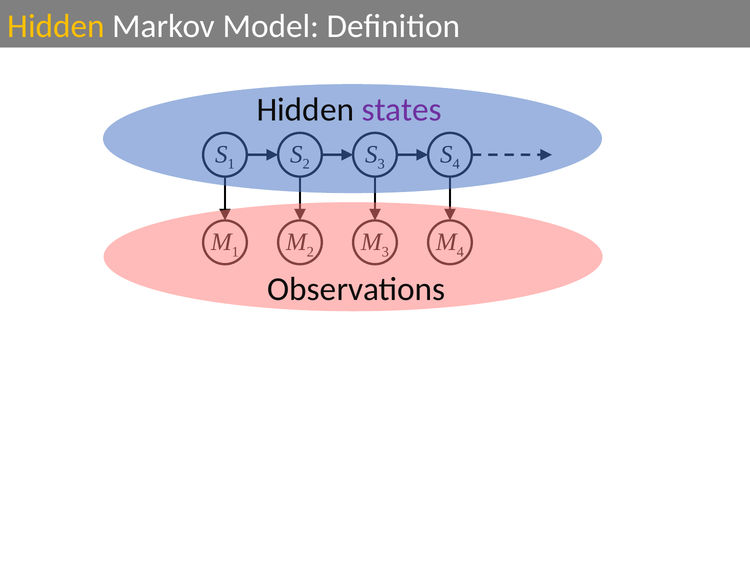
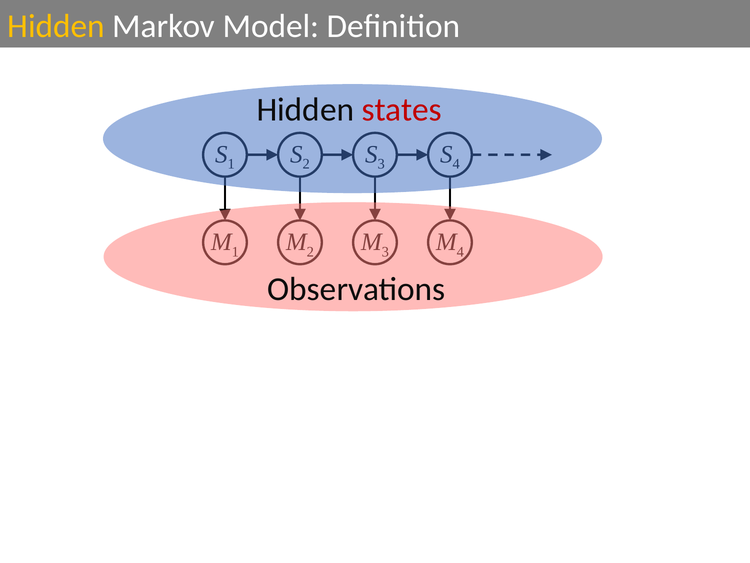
states colour: purple -> red (402, 110)
